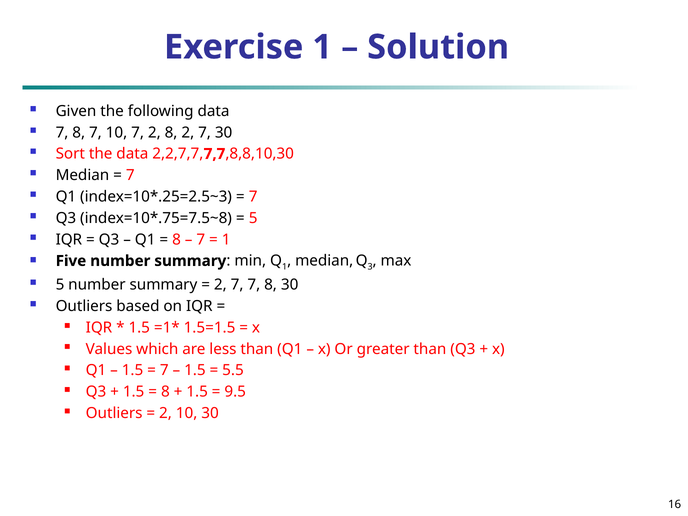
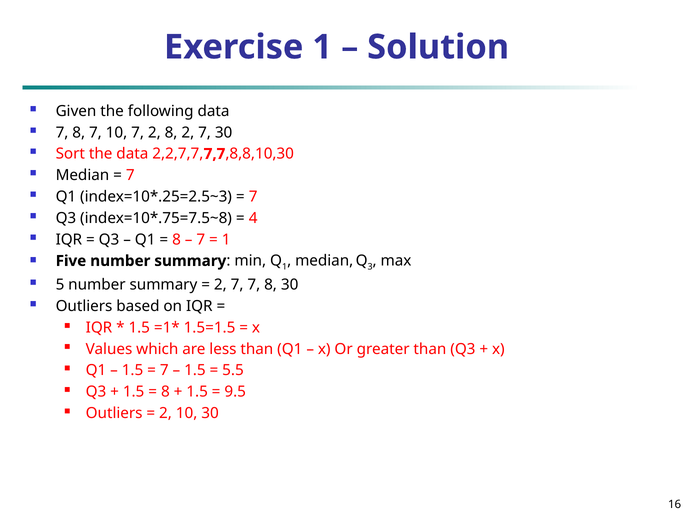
5: 5 -> 4 (253, 218)
